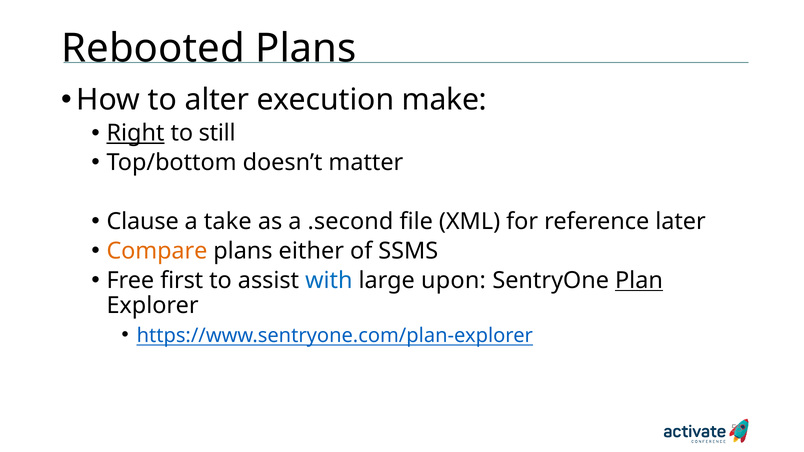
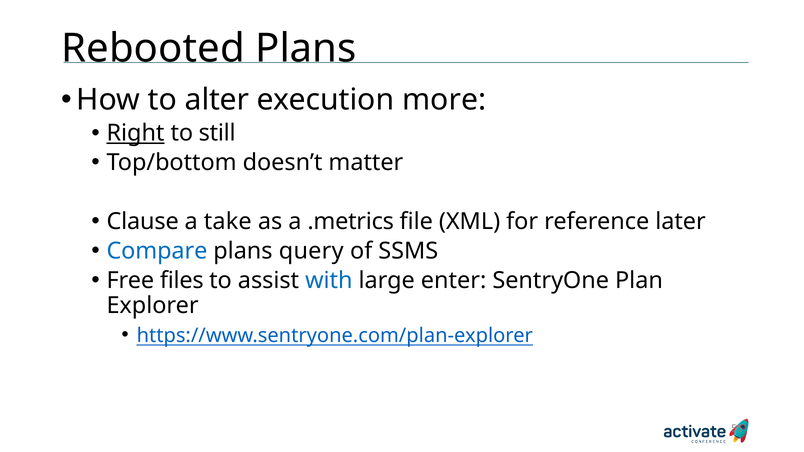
make: make -> more (444, 100)
.second: .second -> .metrics (351, 222)
Compare colour: orange -> blue (157, 251)
either: either -> query (311, 251)
first: first -> files (182, 281)
upon: upon -> enter (454, 281)
Plan underline: present -> none (639, 281)
